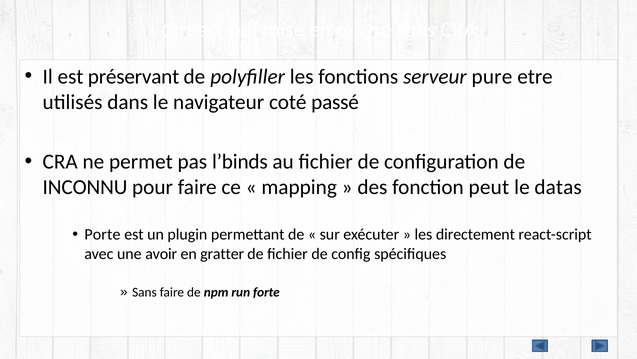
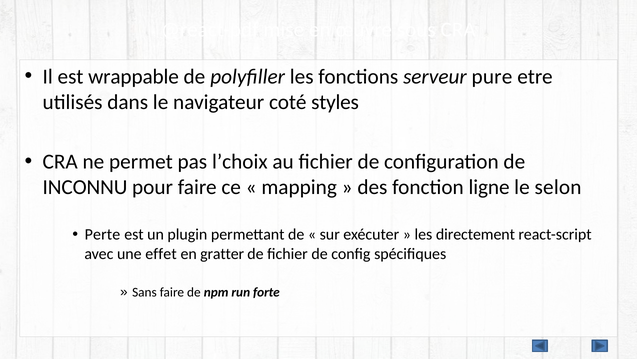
préservant: préservant -> wrappable (134, 76)
passé: passé -> styles (335, 102)
l’binds: l’binds -> l’choix (240, 161)
peut: peut -> ligne (489, 187)
datas: datas -> selon (558, 187)
Porte: Porte -> Perte (102, 234)
avoir: avoir -> effet (161, 253)
